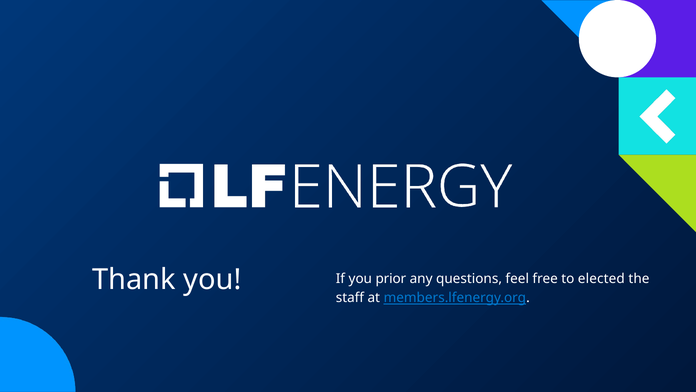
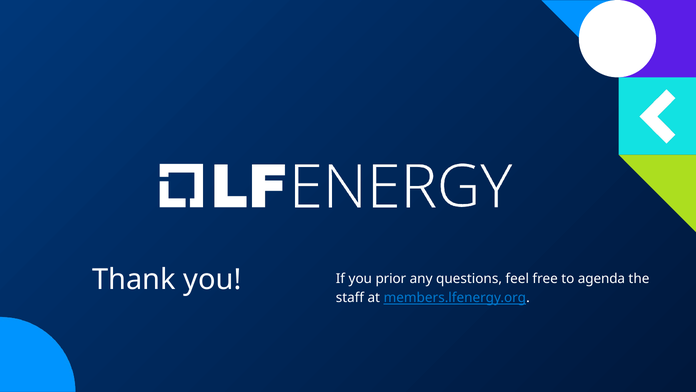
elected: elected -> agenda (601, 278)
